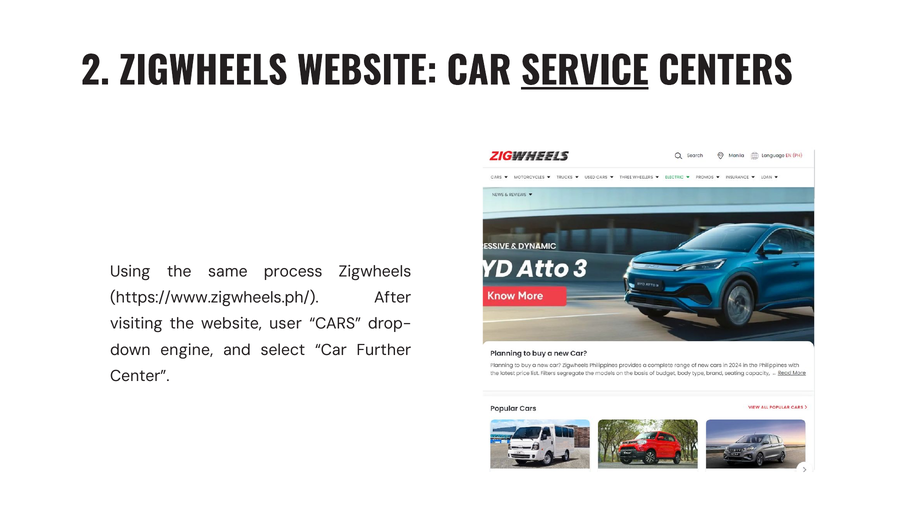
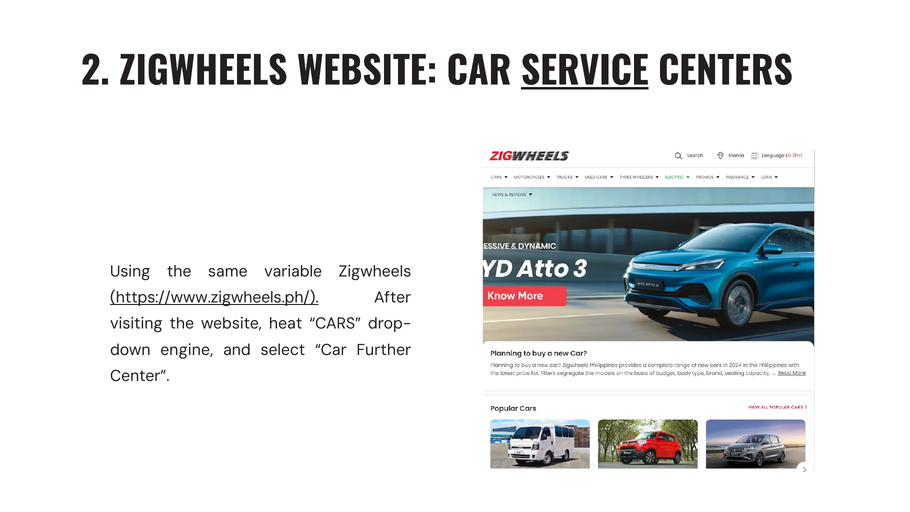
process: process -> variable (293, 271)
https://www.zigwheels.ph/ underline: none -> present (214, 297)
user: user -> heat (286, 324)
